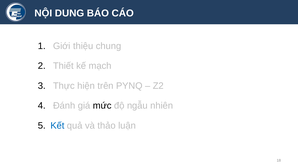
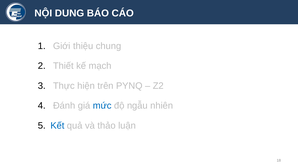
mức colour: black -> blue (102, 105)
